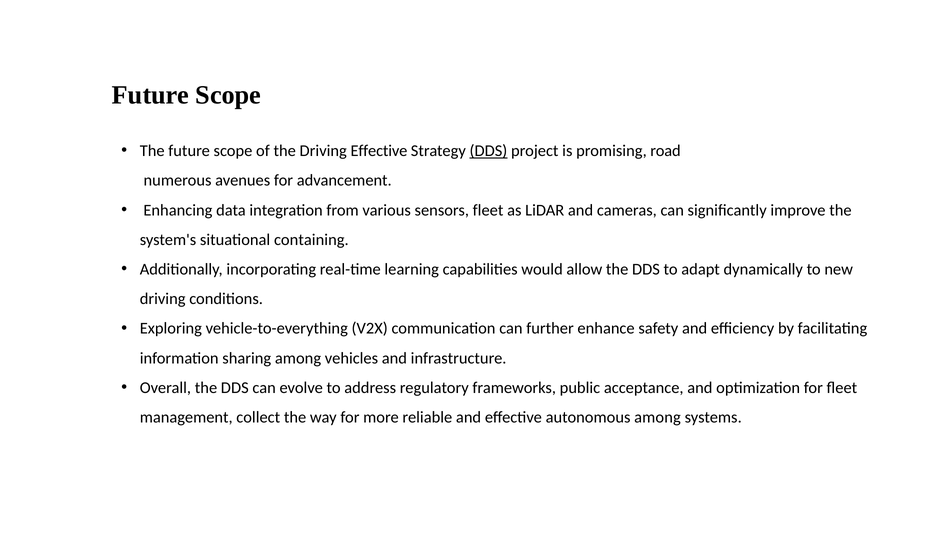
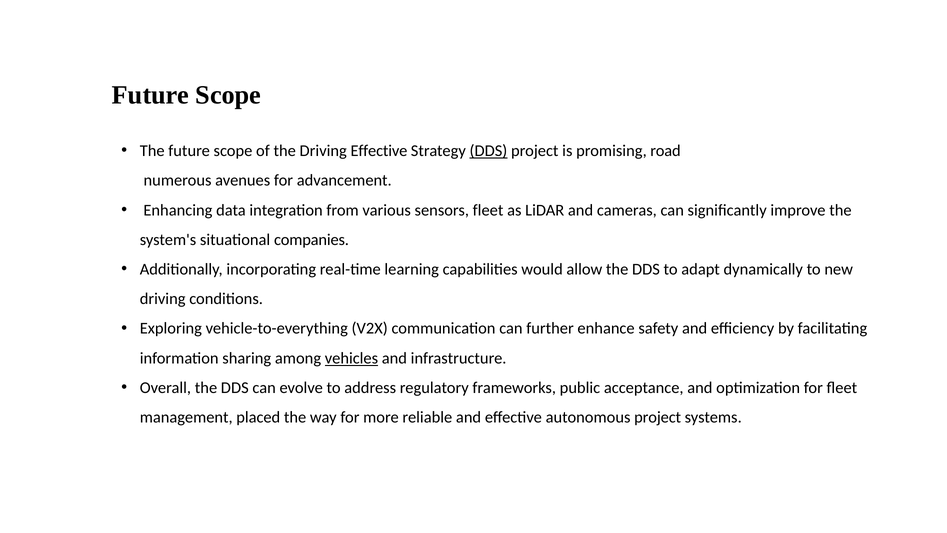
containing: containing -> companies (311, 240)
vehicles underline: none -> present (351, 358)
collect: collect -> placed (258, 417)
autonomous among: among -> project (658, 417)
